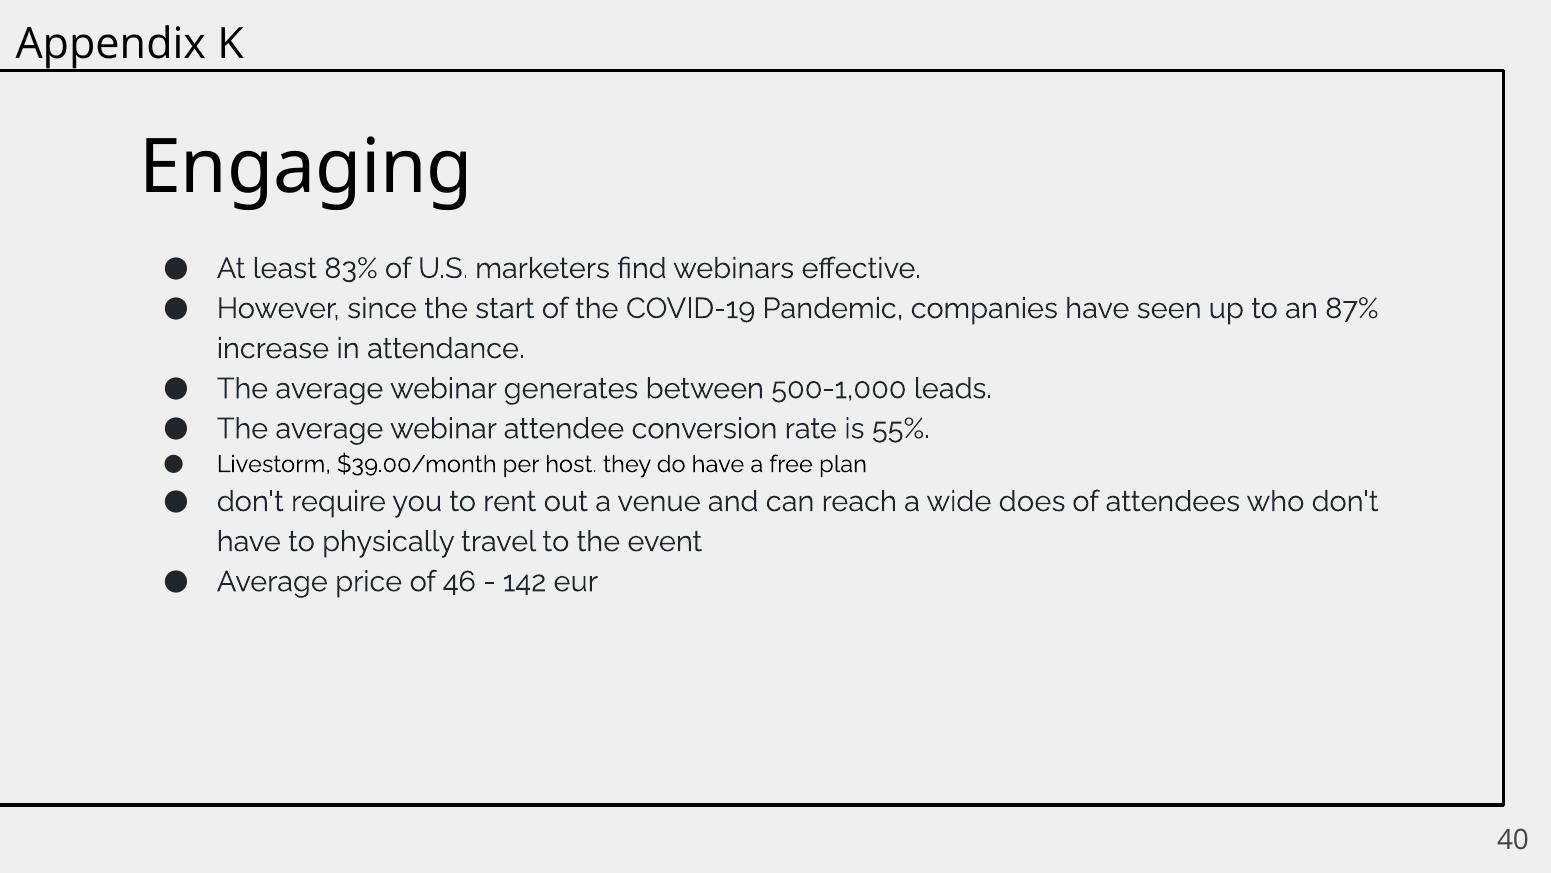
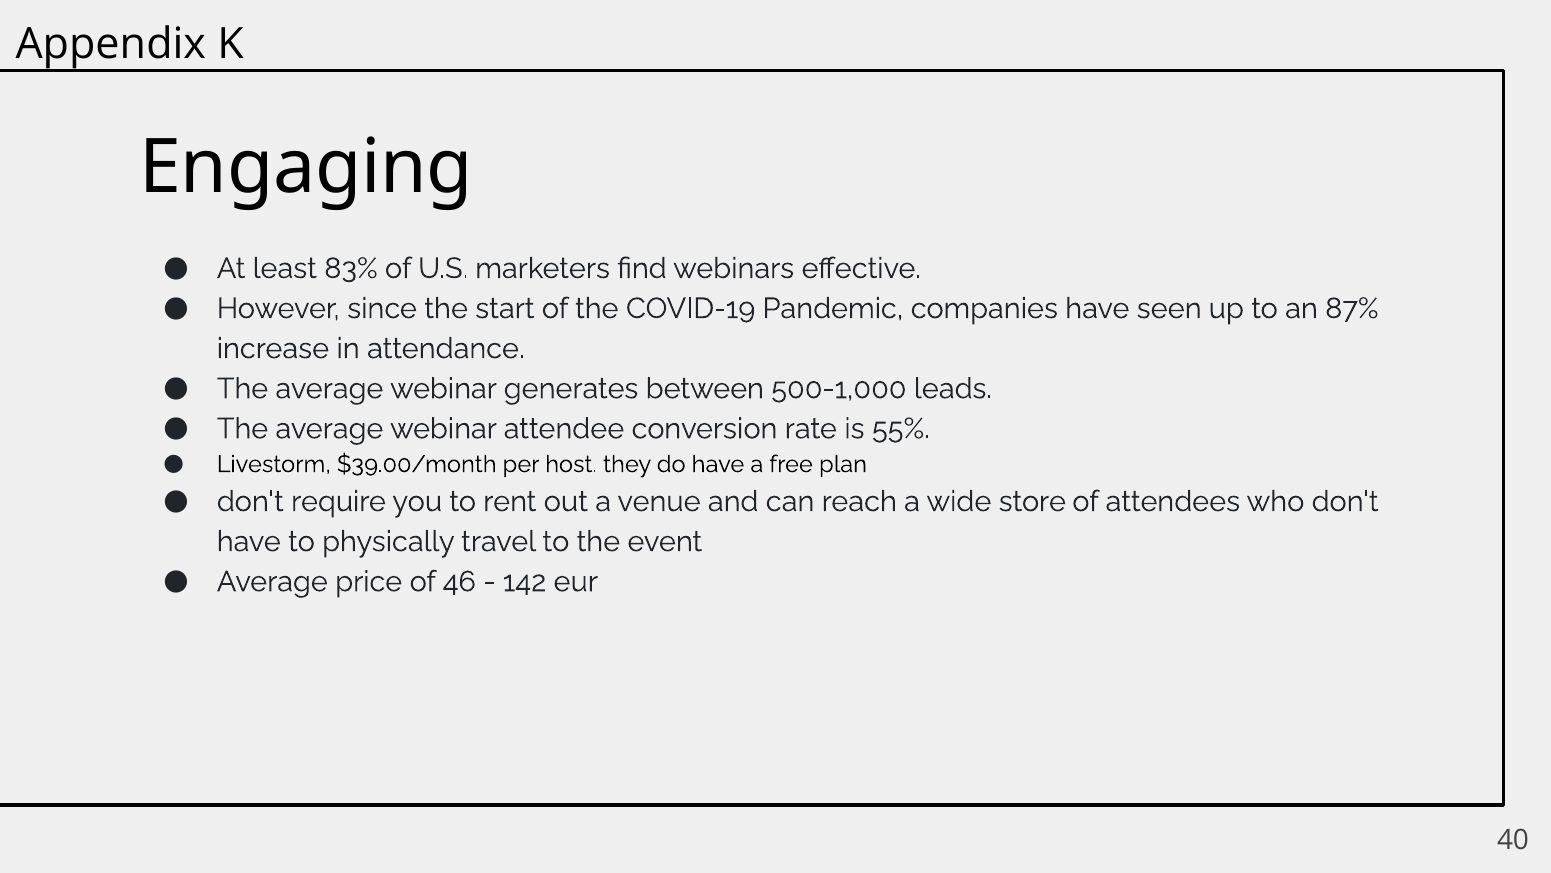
does: does -> store (1032, 501)
